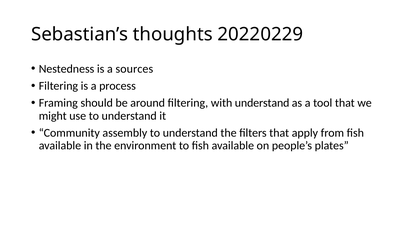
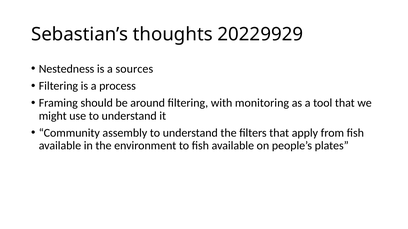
20220229: 20220229 -> 20229929 (260, 34)
with understand: understand -> monitoring (262, 103)
